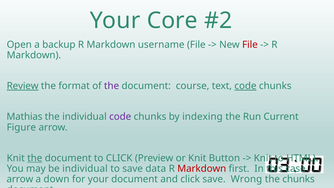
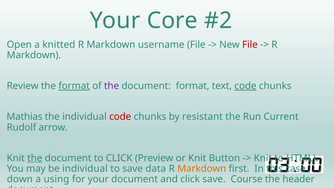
backup: backup -> knitted (59, 45)
Review underline: present -> none (23, 86)
format underline: none -> present (74, 86)
document course: course -> format (193, 86)
code colour: purple -> red (120, 117)
indexing: indexing -> resistant (202, 117)
Figure: Figure -> Rudolf (21, 127)
Markdown colour: red -> orange (202, 169)
arrow: arrow -> down (20, 179)
down: down -> using (56, 179)
Wrong: Wrong -> Course (247, 179)
the chunks: chunks -> header (299, 179)
